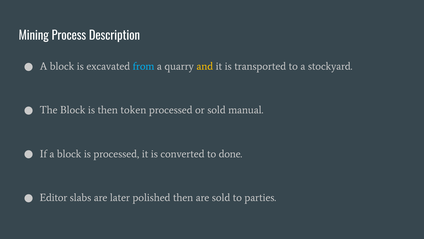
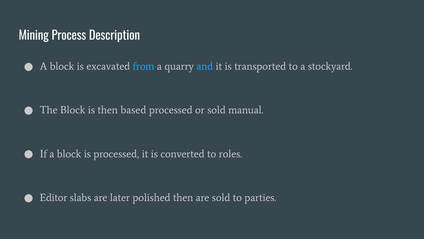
and colour: yellow -> light blue (205, 66)
token: token -> based (133, 110)
done: done -> roles (230, 154)
